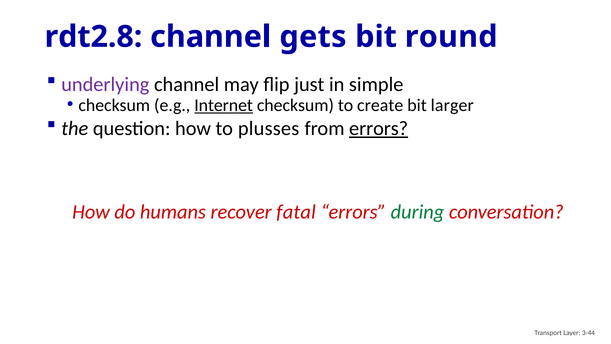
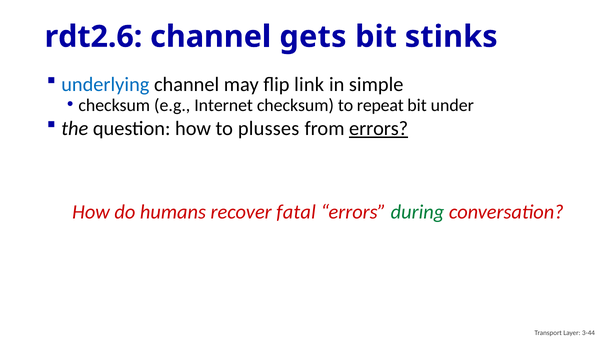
rdt2.8: rdt2.8 -> rdt2.6 (93, 37)
round: round -> stinks (451, 37)
underlying colour: purple -> blue (105, 85)
just: just -> link (309, 85)
Internet underline: present -> none (224, 105)
create: create -> repeat (380, 105)
larger: larger -> under (452, 105)
